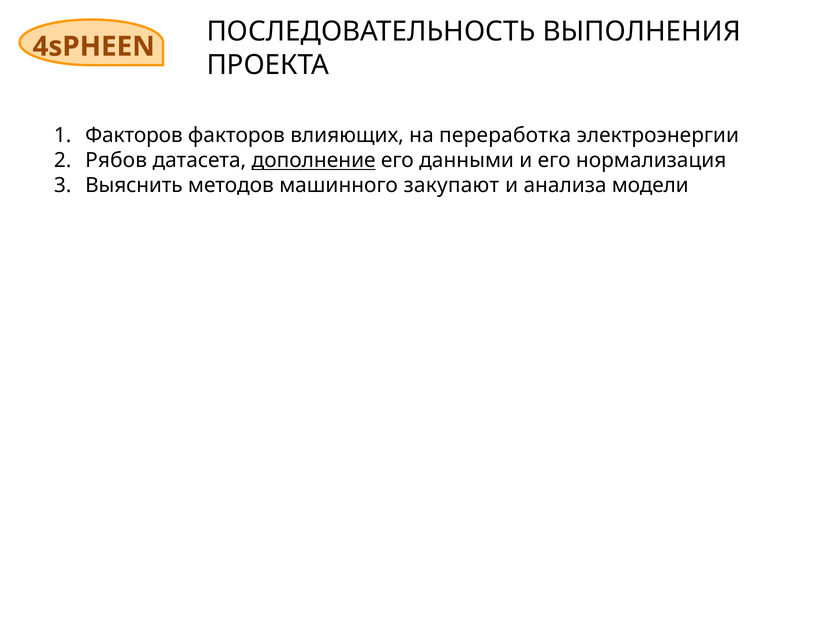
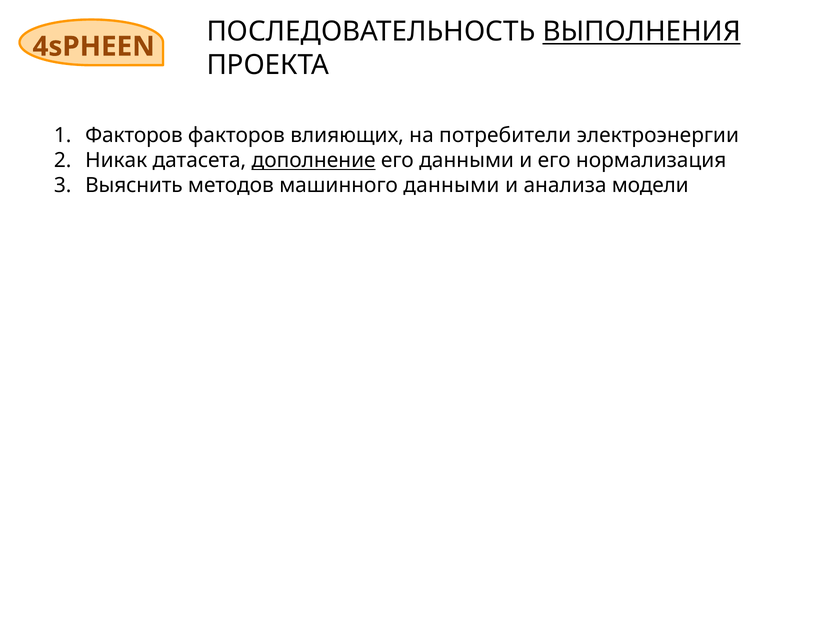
ВЫПОЛНЕНИЯ underline: none -> present (642, 32)
переработка: переработка -> потребители (505, 135)
Рябов: Рябов -> Никак (116, 161)
машинного закупают: закупают -> данными (451, 186)
